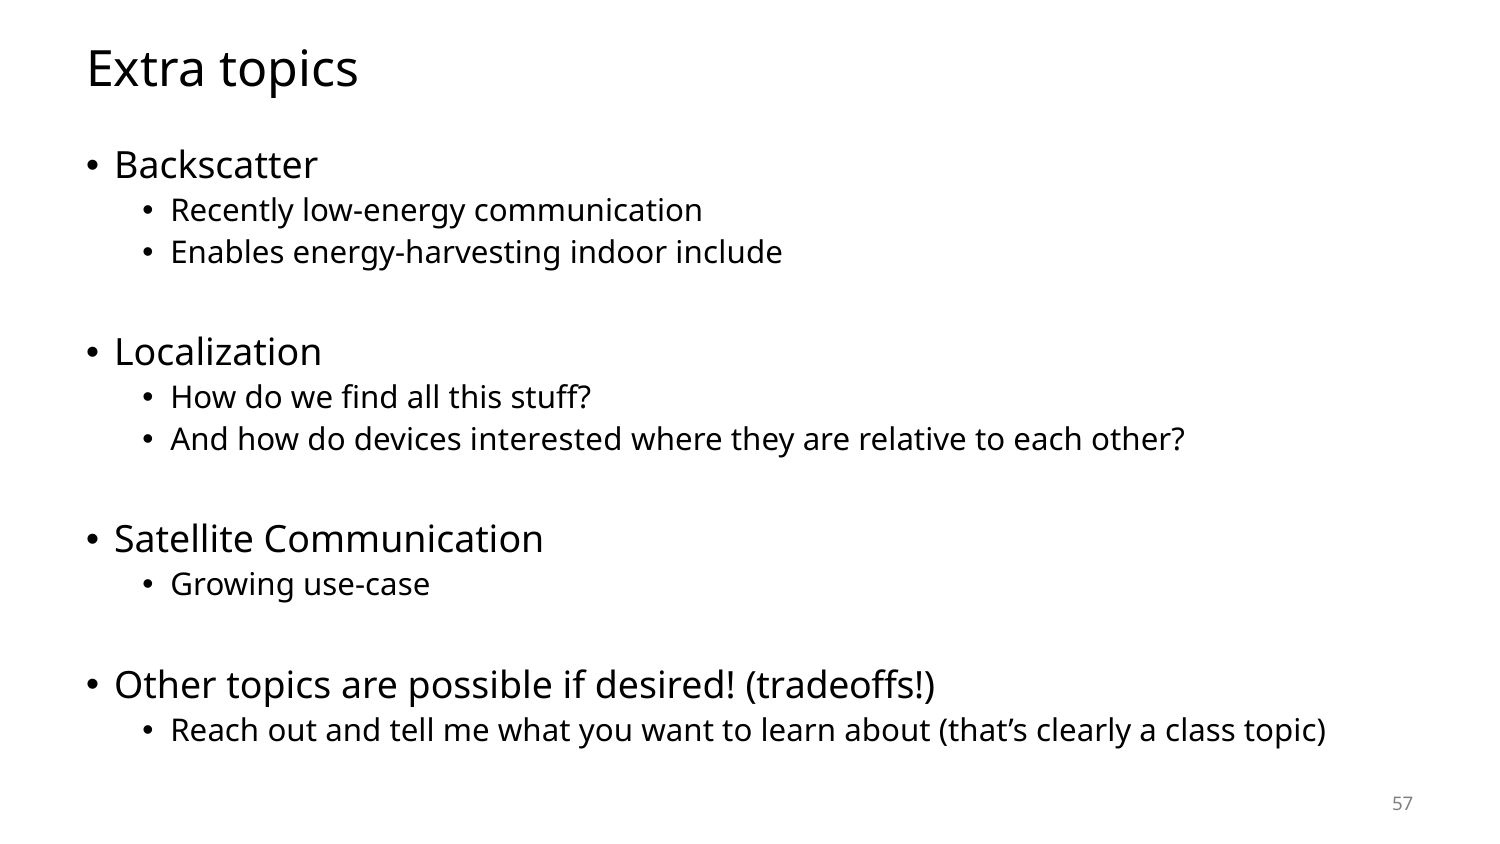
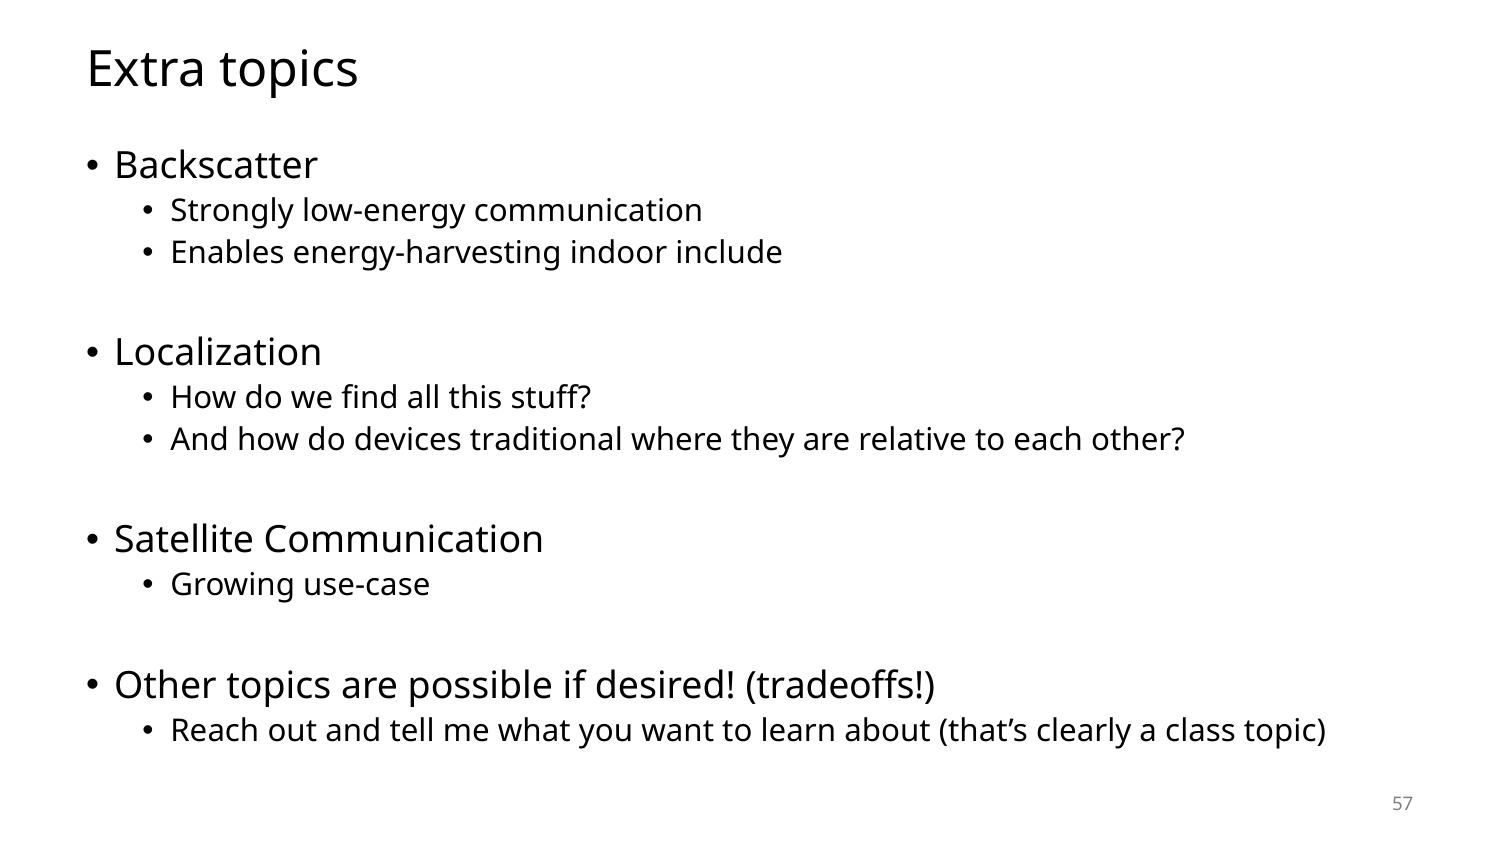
Recently: Recently -> Strongly (232, 211)
interested: interested -> traditional (546, 440)
